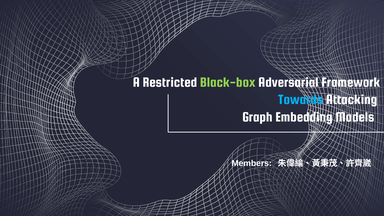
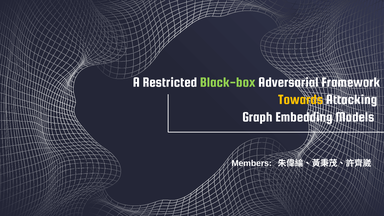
Towards colour: light blue -> yellow (301, 99)
